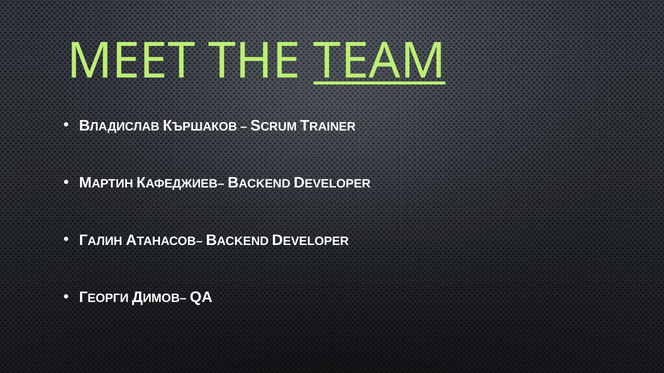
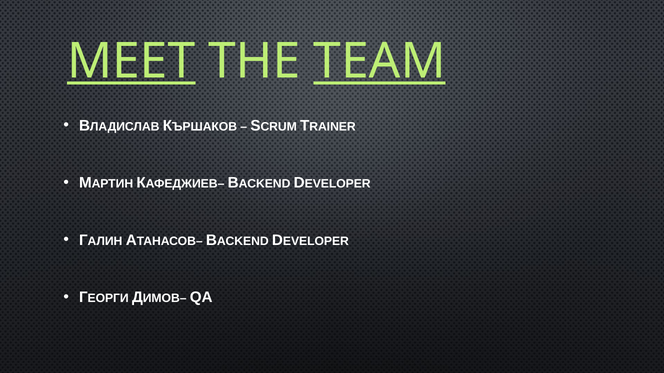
MEET underline: none -> present (131, 62)
